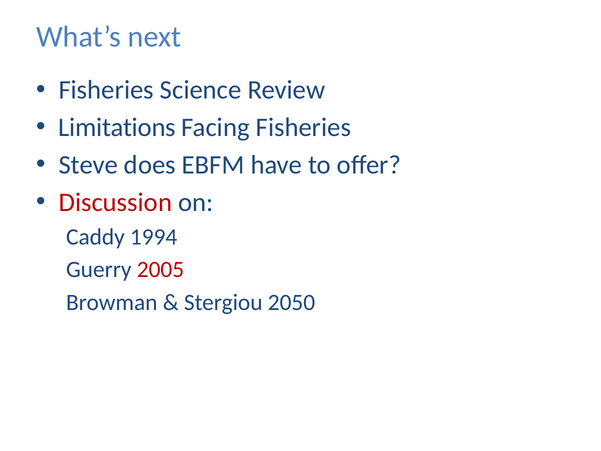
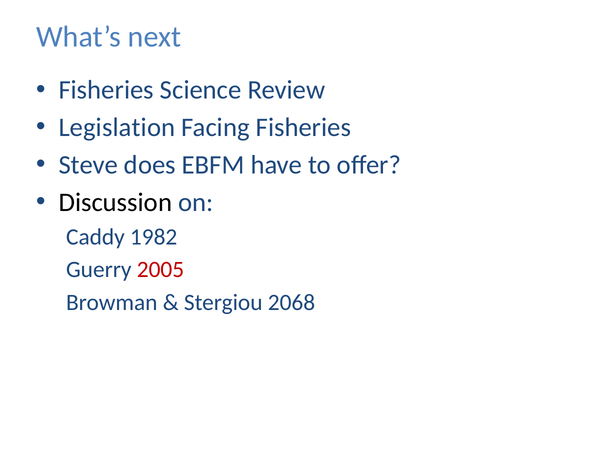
Limitations: Limitations -> Legislation (117, 127)
Discussion colour: red -> black (115, 202)
1994: 1994 -> 1982 (154, 237)
2050: 2050 -> 2068 (291, 302)
